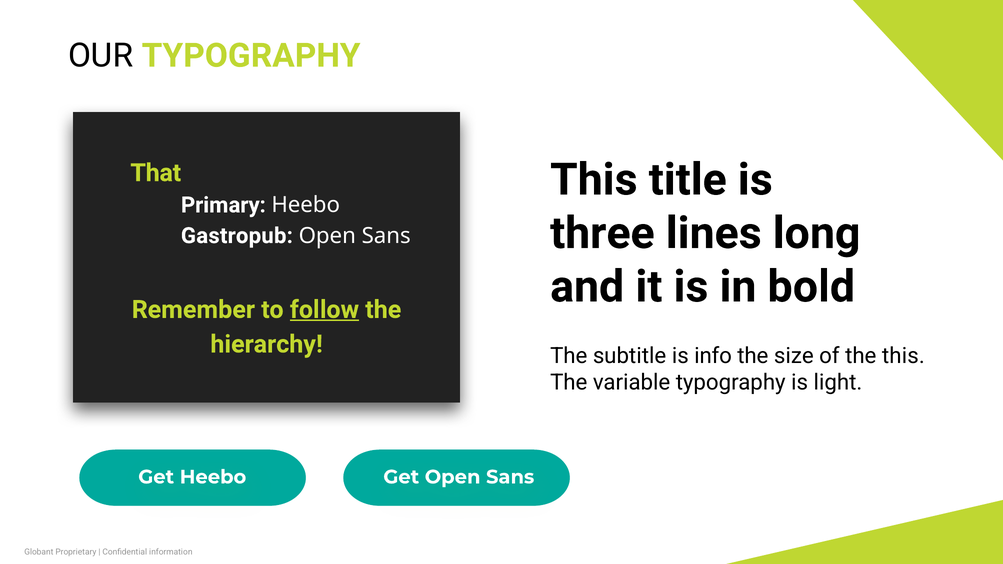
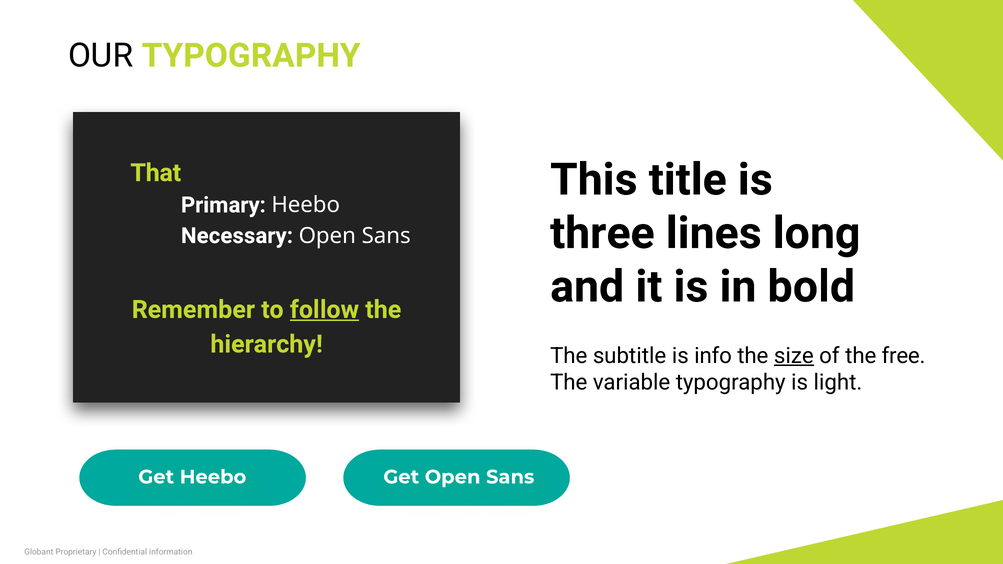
Gastropub: Gastropub -> Necessary (237, 236)
size underline: none -> present (794, 356)
the this: this -> free (904, 356)
